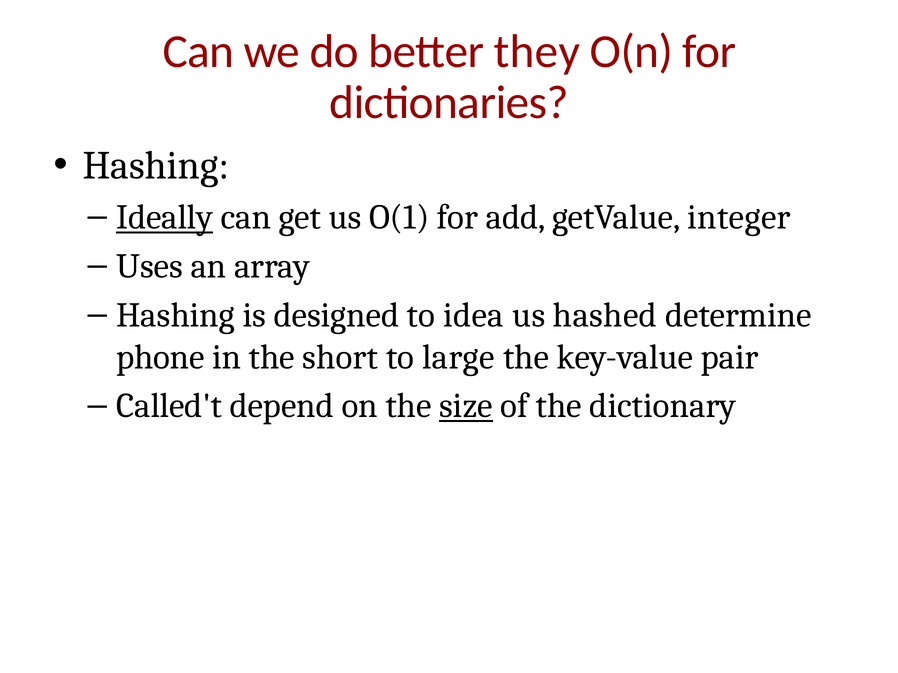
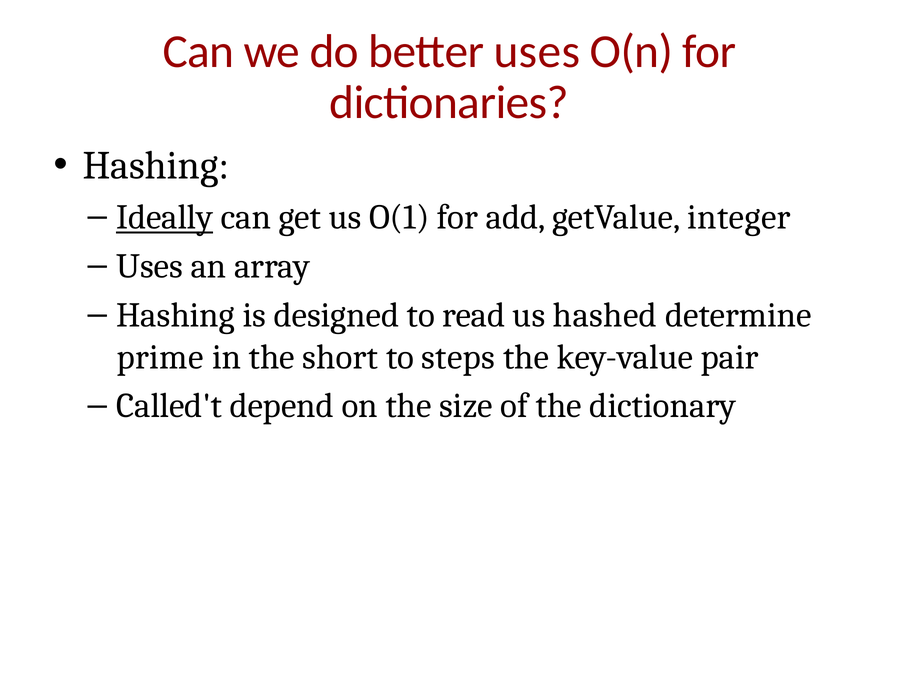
better they: they -> uses (537, 52)
idea: idea -> read (474, 315)
phone: phone -> prime (160, 357)
large: large -> steps (458, 357)
size underline: present -> none (466, 406)
